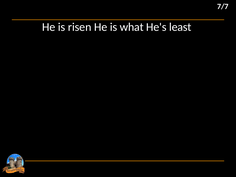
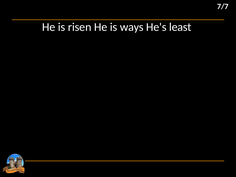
what: what -> ways (132, 27)
